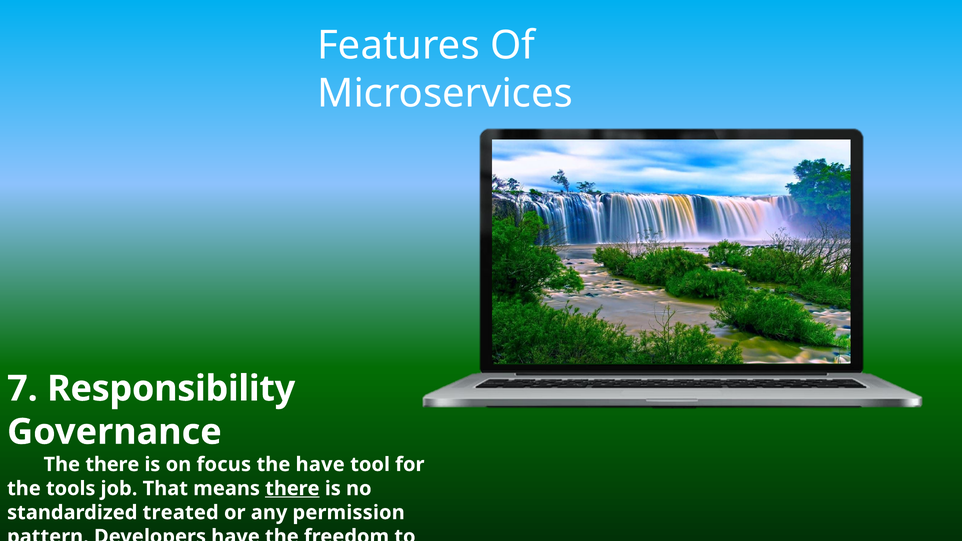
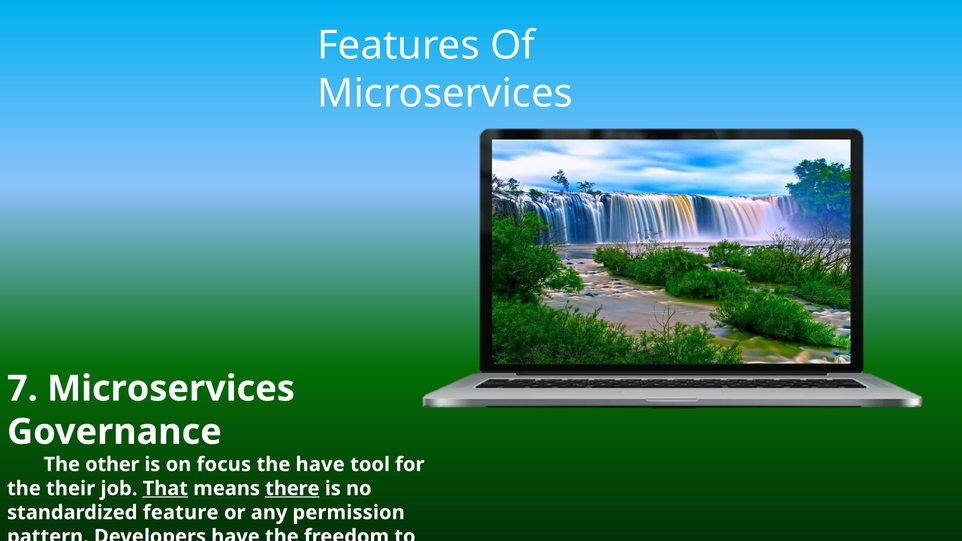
7 Responsibility: Responsibility -> Microservices (171, 389)
The there: there -> other (112, 465)
the tools: tools -> their (71, 489)
That underline: none -> present (165, 489)
treated: treated -> feature (181, 513)
